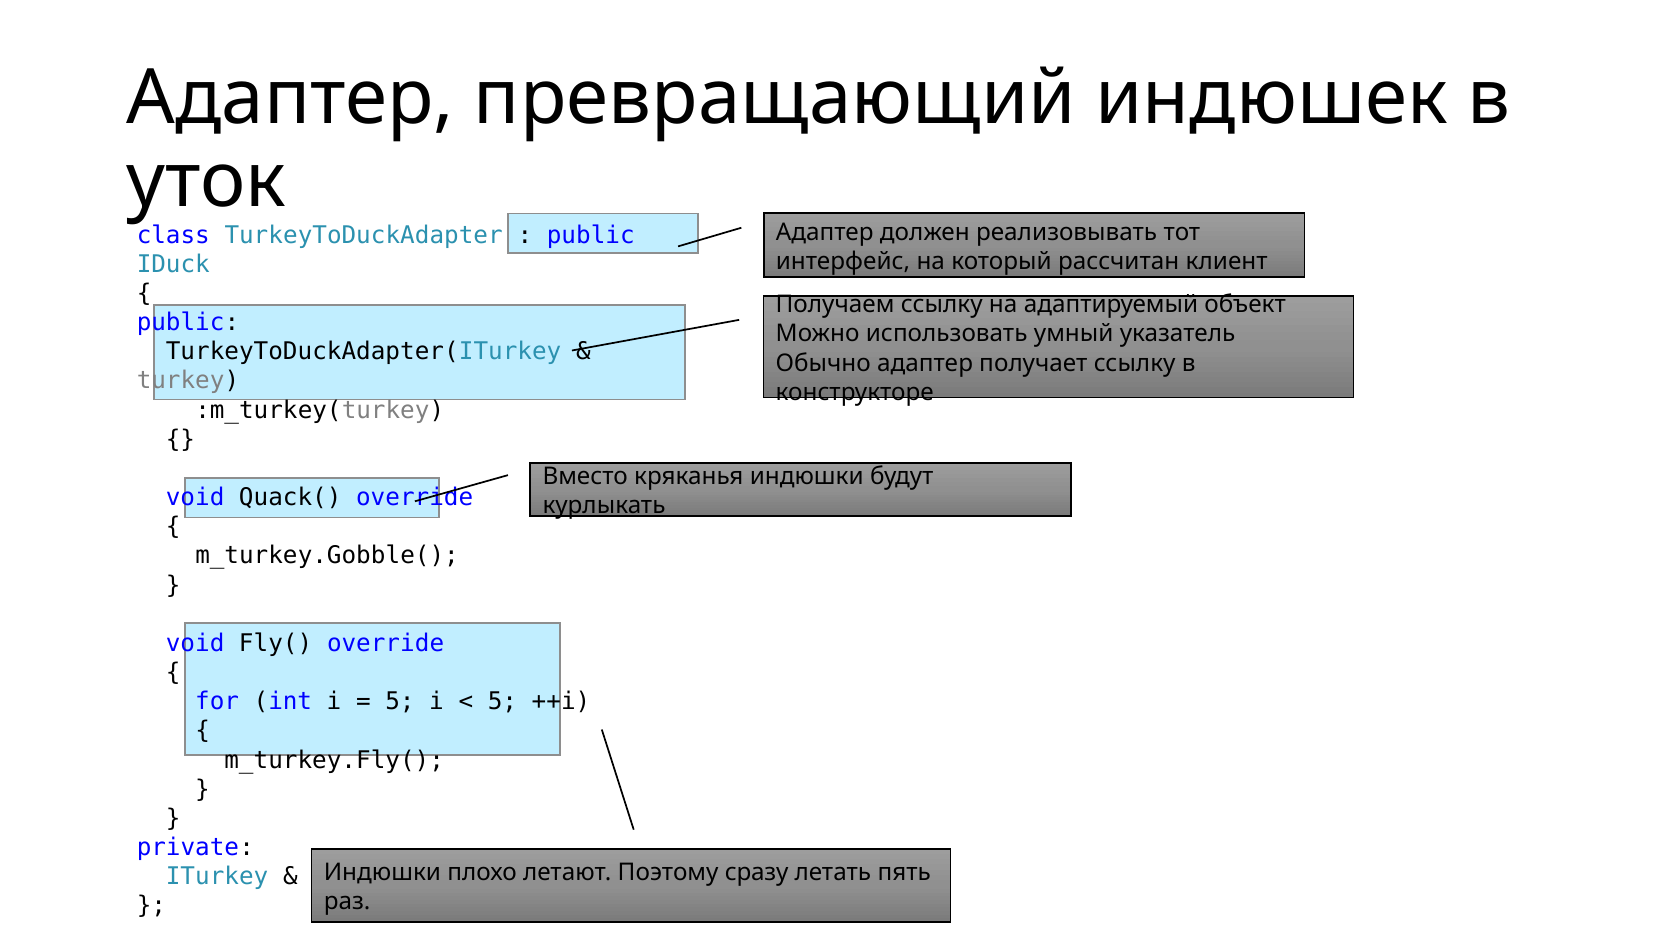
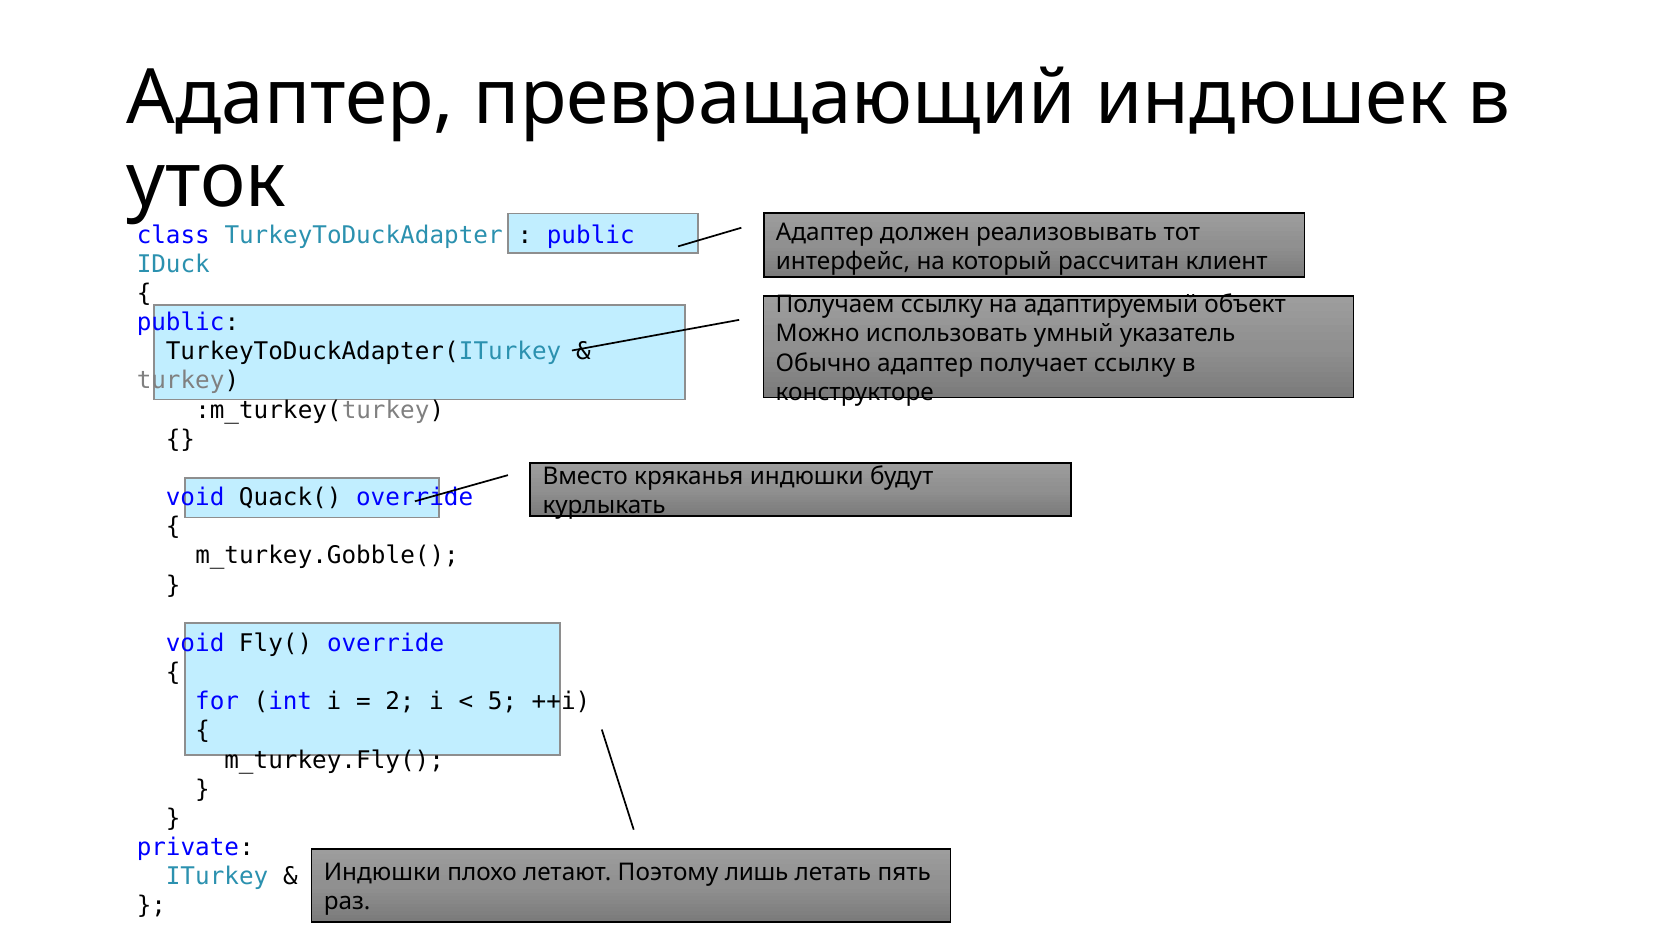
5: 5 -> 2 (400, 701)
сразу: сразу -> лишь (757, 872)
